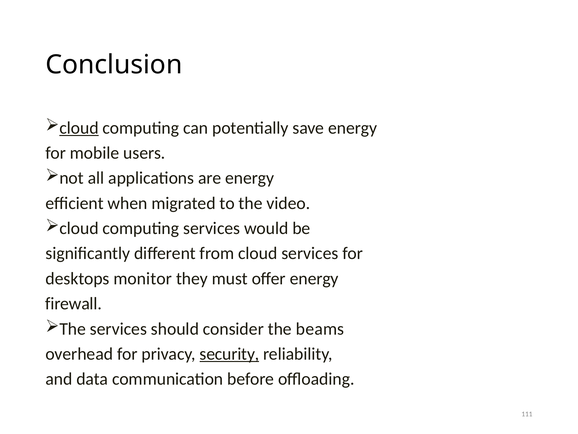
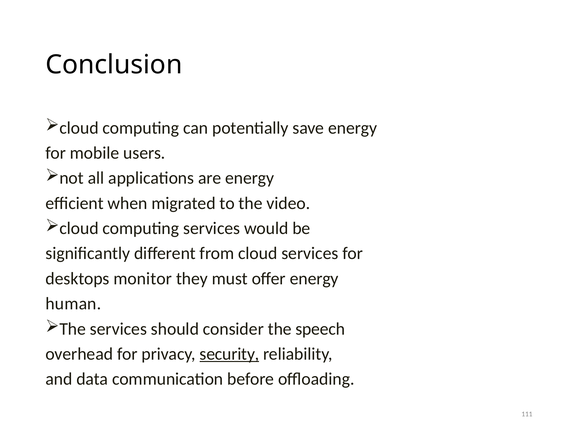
cloud underline: present -> none (79, 128)
firewall: firewall -> human (73, 303)
beams: beams -> speech (320, 329)
